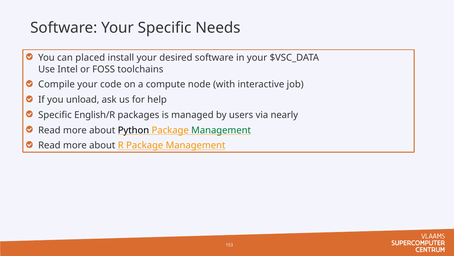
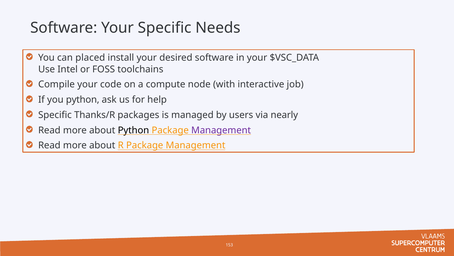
you unload: unload -> python (83, 99)
English/R: English/R -> Thanks/R (95, 115)
Management colour: green -> purple (221, 130)
